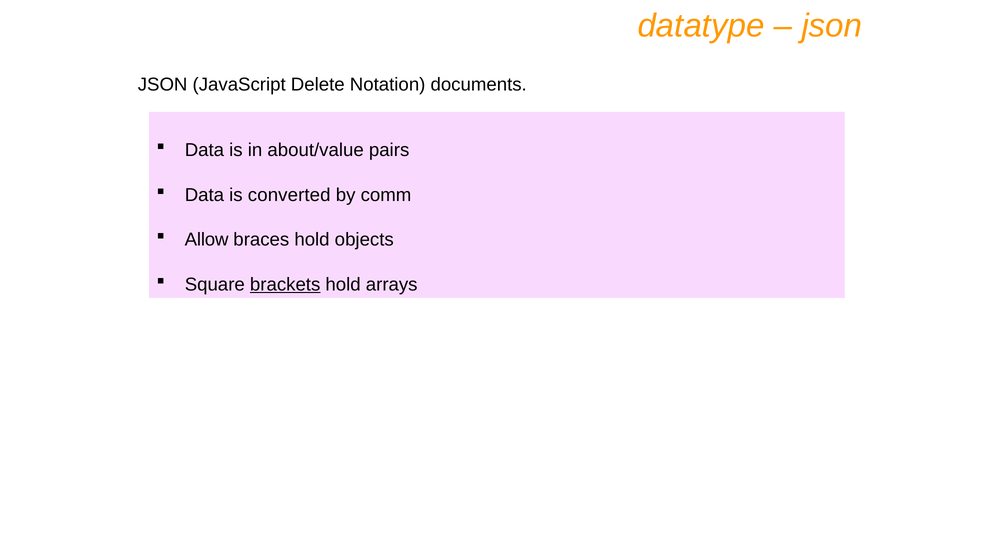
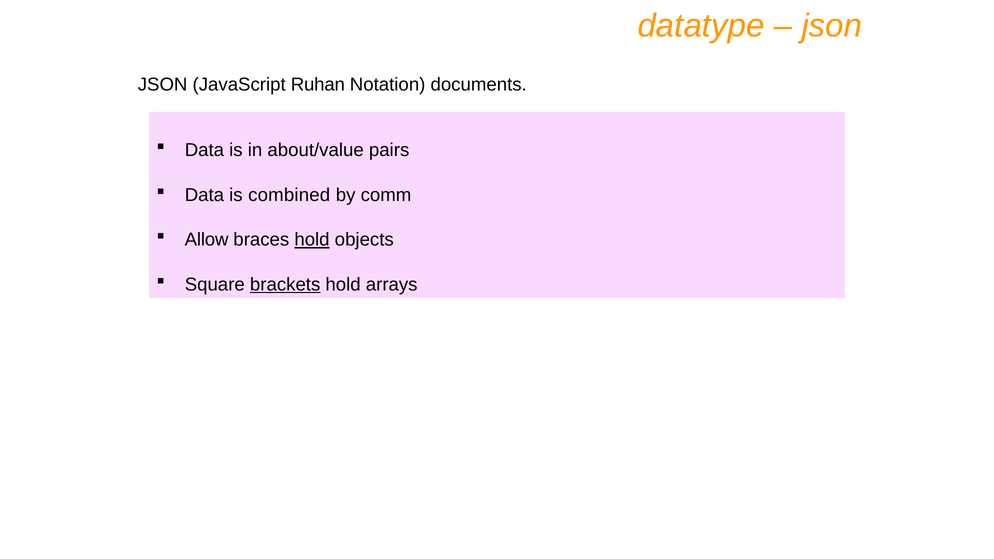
Delete: Delete -> Ruhan (318, 84)
converted: converted -> combined (289, 195)
hold underline: none -> present (312, 240)
